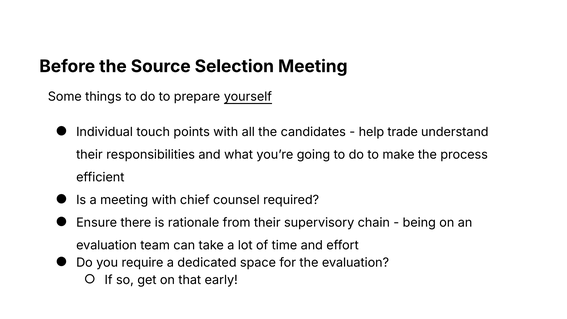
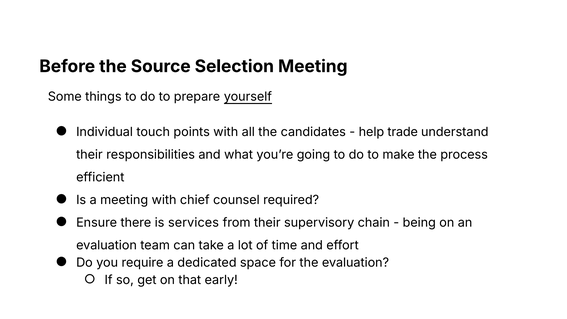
rationale: rationale -> services (193, 223)
